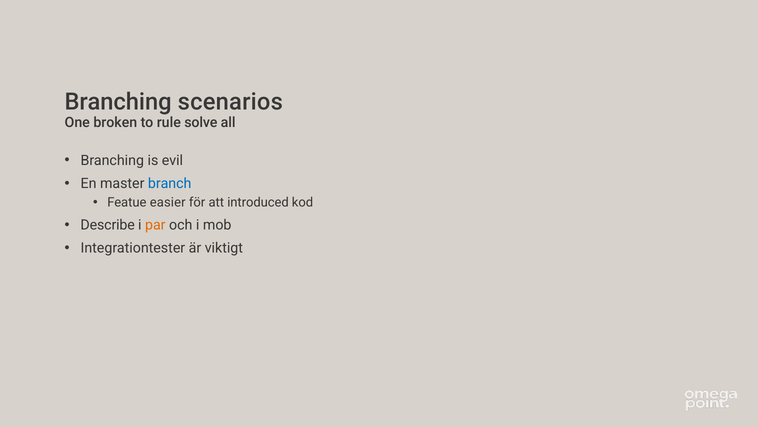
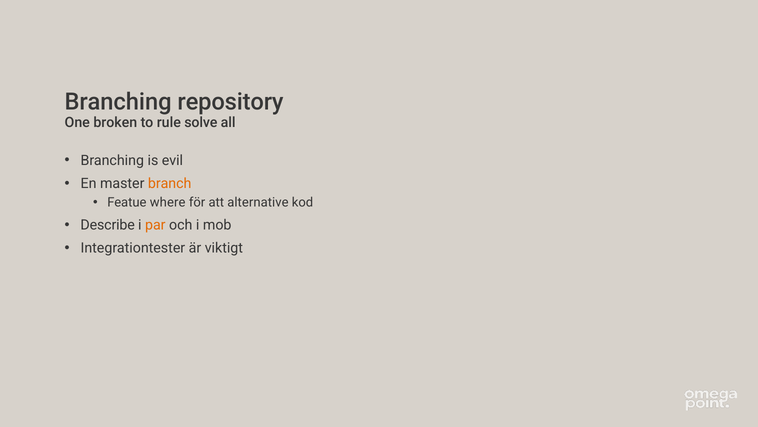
scenarios: scenarios -> repository (230, 102)
branch colour: blue -> orange (170, 183)
easier: easier -> where (168, 202)
introduced: introduced -> alternative (258, 202)
